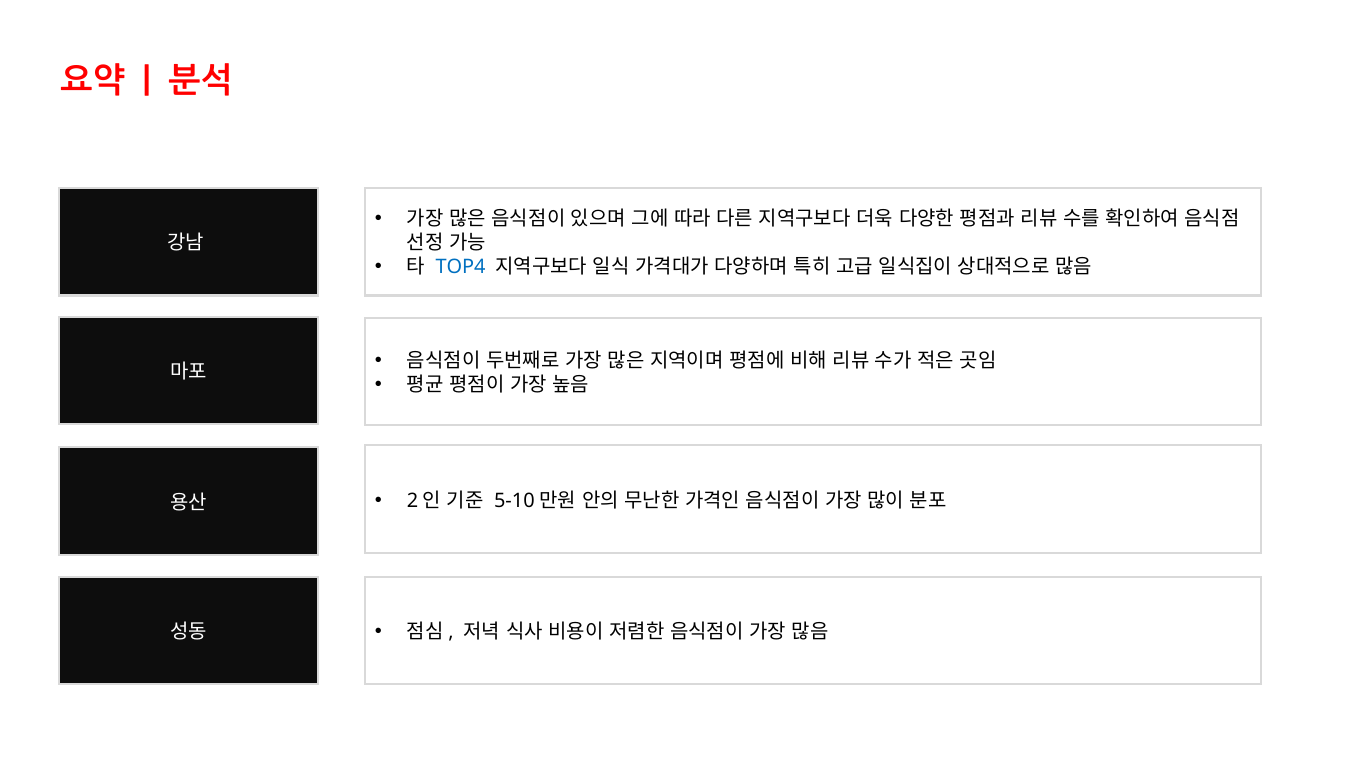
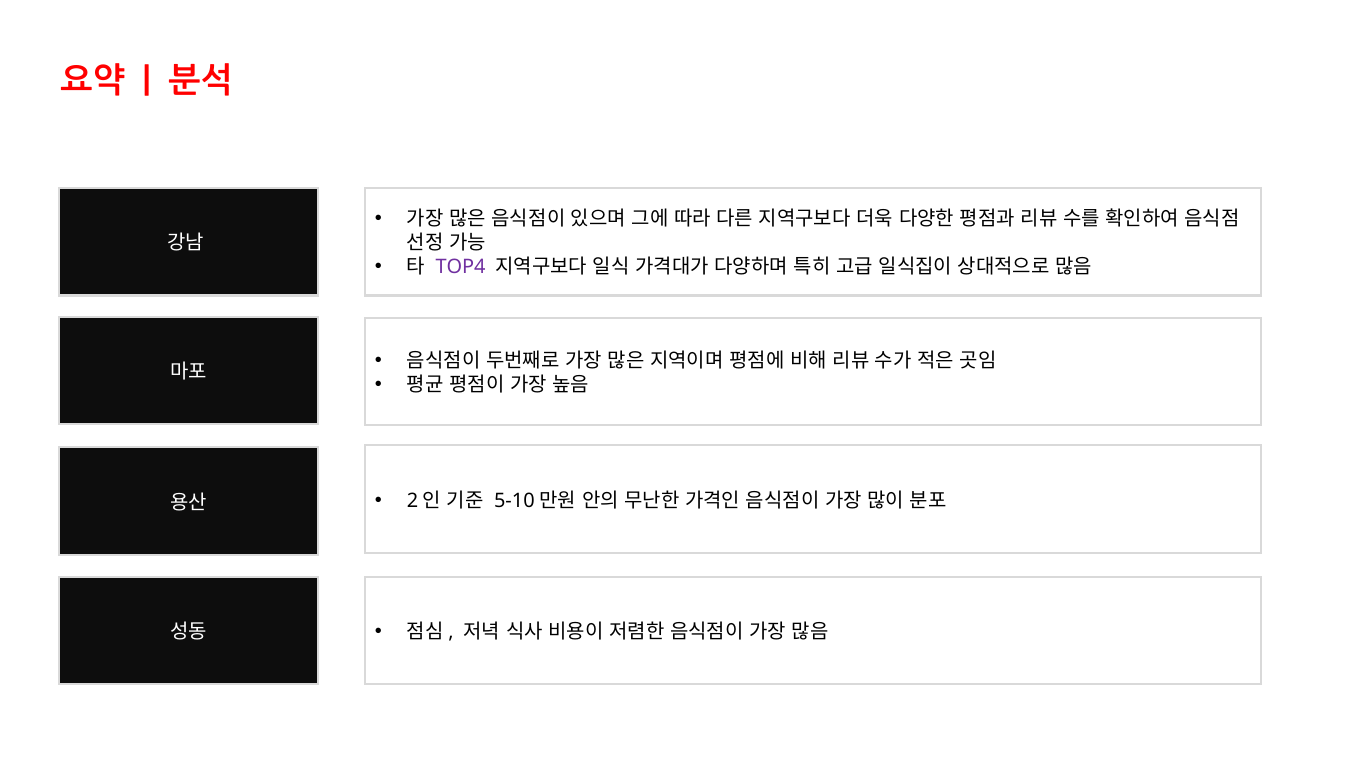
TOP4 colour: blue -> purple (461, 267)
